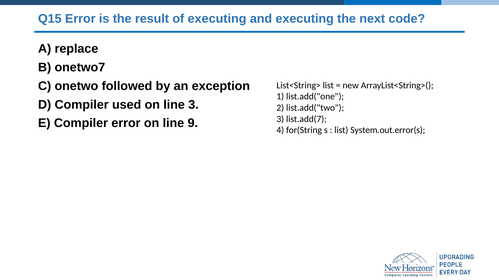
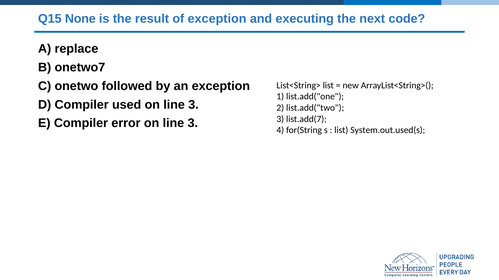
Q15 Error: Error -> None (80, 19)
of executing: executing -> exception (217, 19)
error on line 9: 9 -> 3 (193, 124)
System.out.error(s: System.out.error(s -> System.out.used(s (388, 130)
